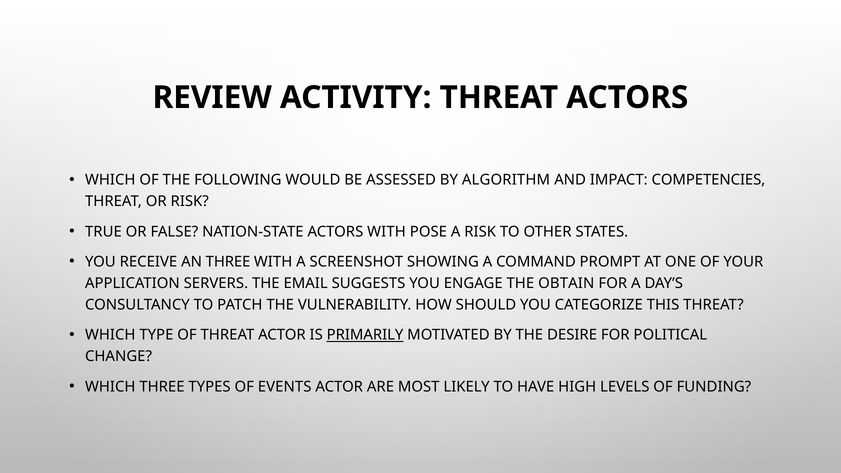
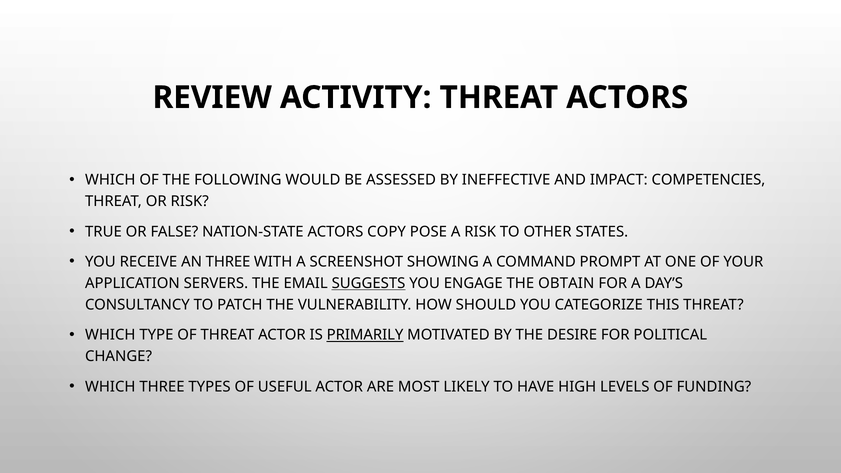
ALGORITHM: ALGORITHM -> INEFFECTIVE (506, 180)
ACTORS WITH: WITH -> COPY (387, 232)
SUGGESTS underline: none -> present (369, 283)
EVENTS: EVENTS -> USEFUL (285, 387)
